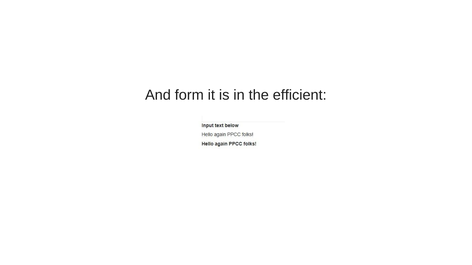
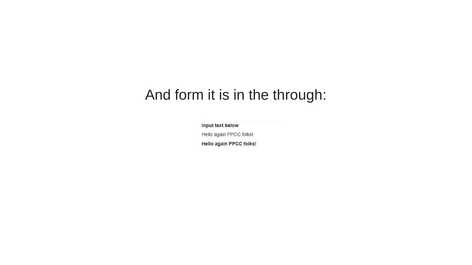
efficient: efficient -> through (300, 95)
